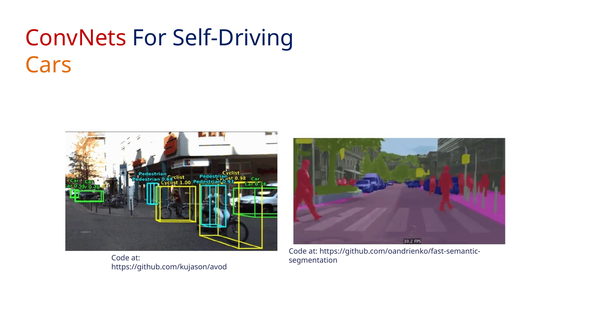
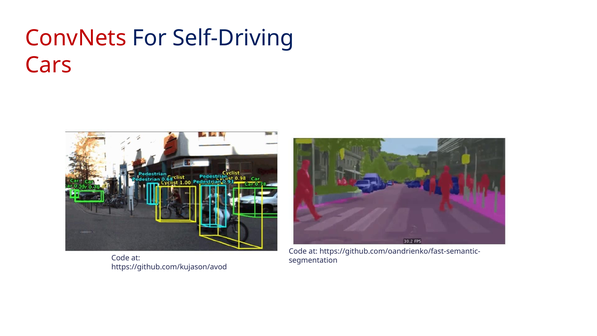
Cars colour: orange -> red (48, 65)
